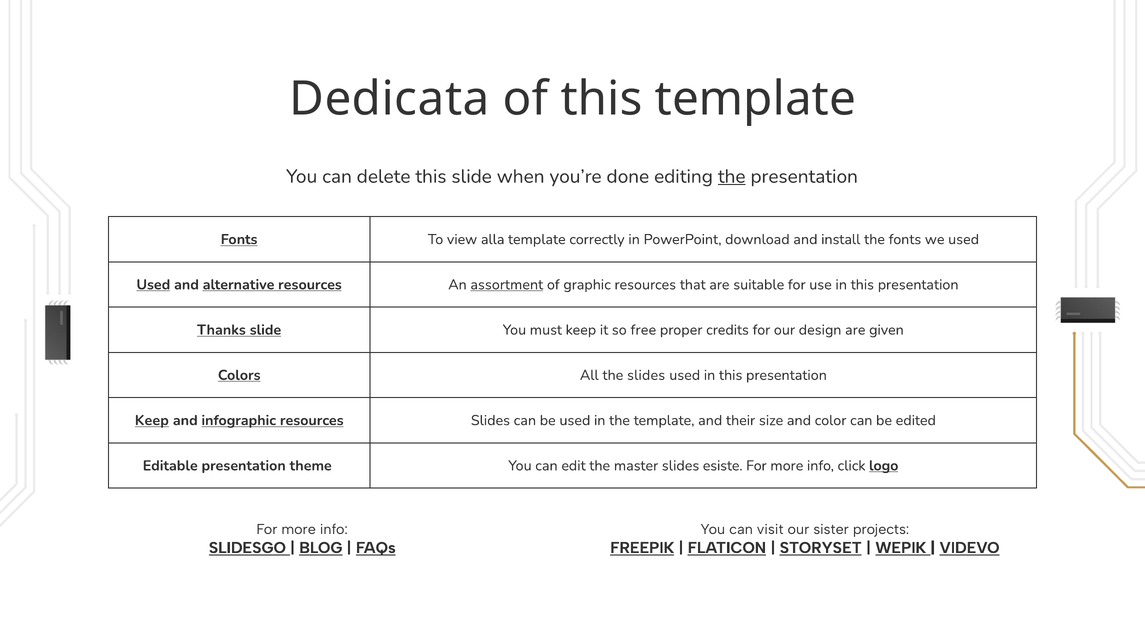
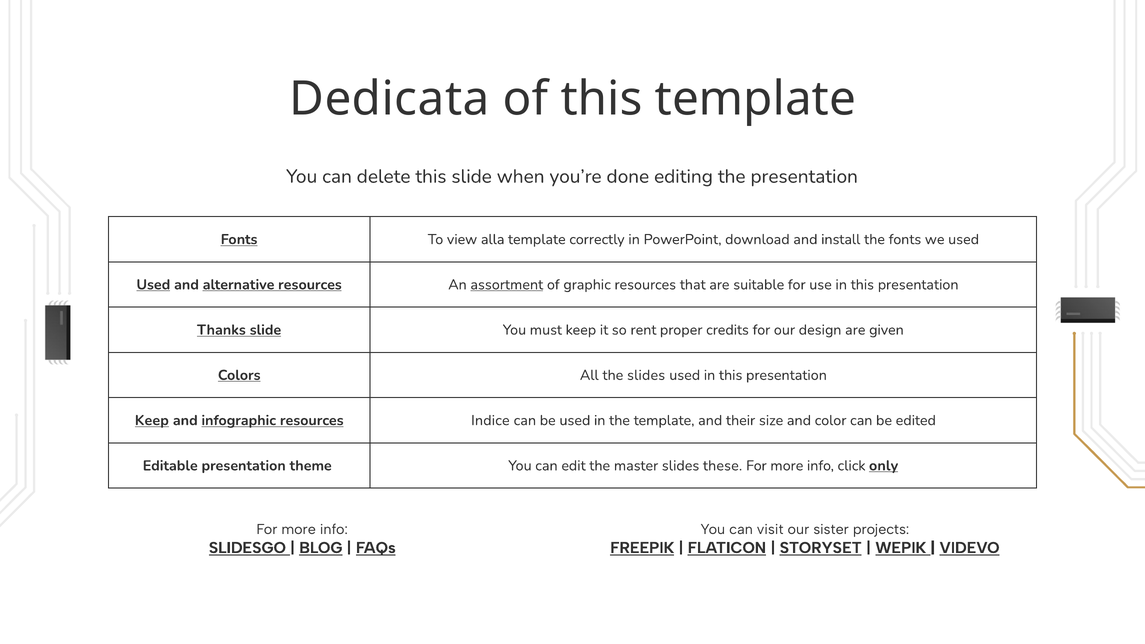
the underline: present -> none (732, 176)
free: free -> rent (643, 330)
resources Slides: Slides -> Indice (490, 420)
esiste: esiste -> these (723, 466)
logo: logo -> only (884, 466)
